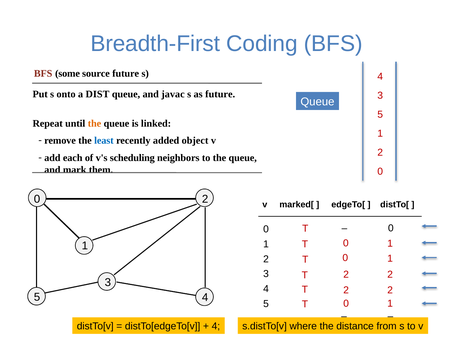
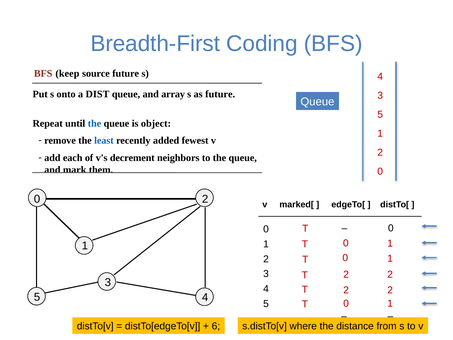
some: some -> keep (67, 73)
javac: javac -> array (173, 94)
the colour: orange -> blue (94, 123)
linked: linked -> object (156, 123)
object: object -> fewest (195, 140)
scheduling: scheduling -> decrement (132, 158)
4: 4 -> 6 (216, 326)
